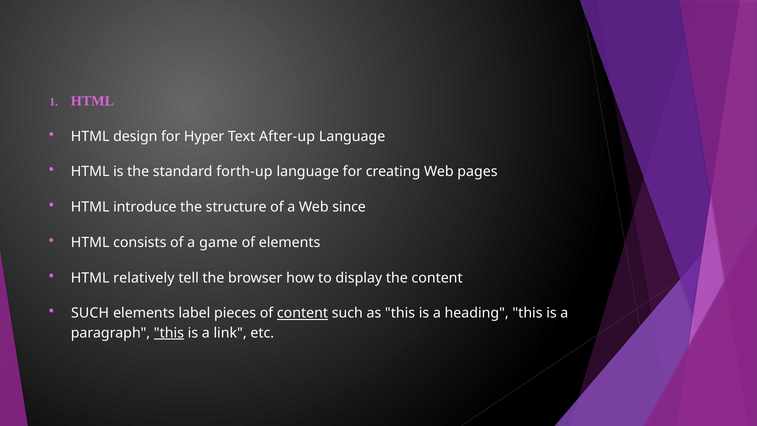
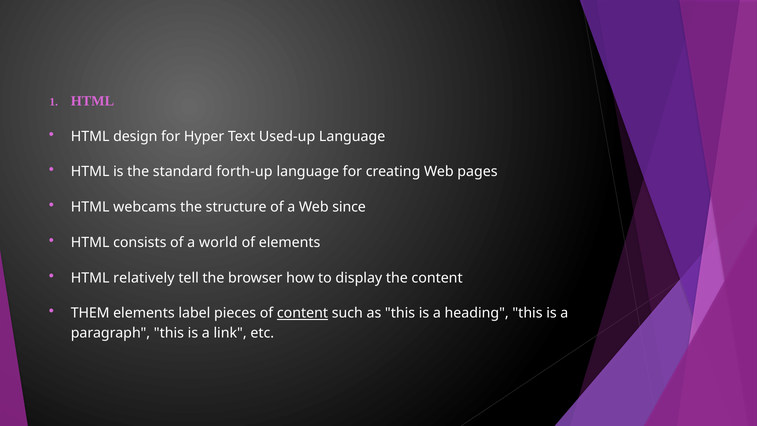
After-up: After-up -> Used-up (287, 136)
introduce: introduce -> webcams (145, 207)
game: game -> world (218, 242)
SUCH: SUCH -> THEM (90, 313)
this underline: present -> none (169, 333)
